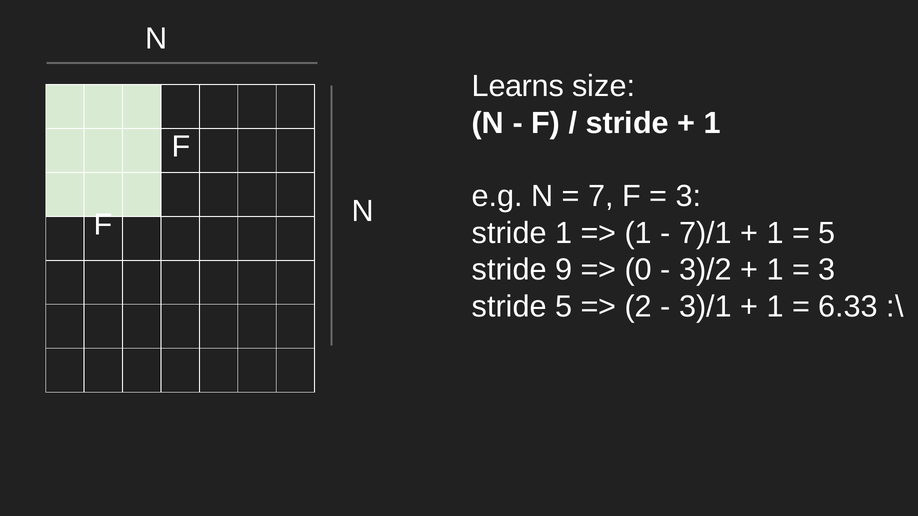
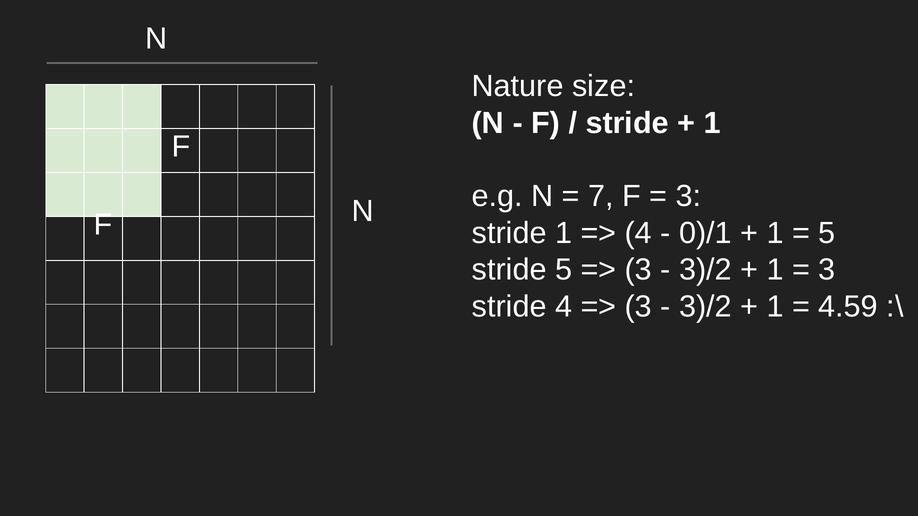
Learns: Learns -> Nature (518, 86)
1: 1 -> 4 (638, 233)
7)/1: 7)/1 -> 0)/1 (705, 233)
stride 9: 9 -> 5 (564, 270)
0: 0 -> 3 (638, 270)
stride 5: 5 -> 4 (564, 307)
2: 2 -> 3 (638, 307)
3)/1: 3)/1 -> 3)/2 (705, 307)
6.33: 6.33 -> 4.59 (848, 307)
